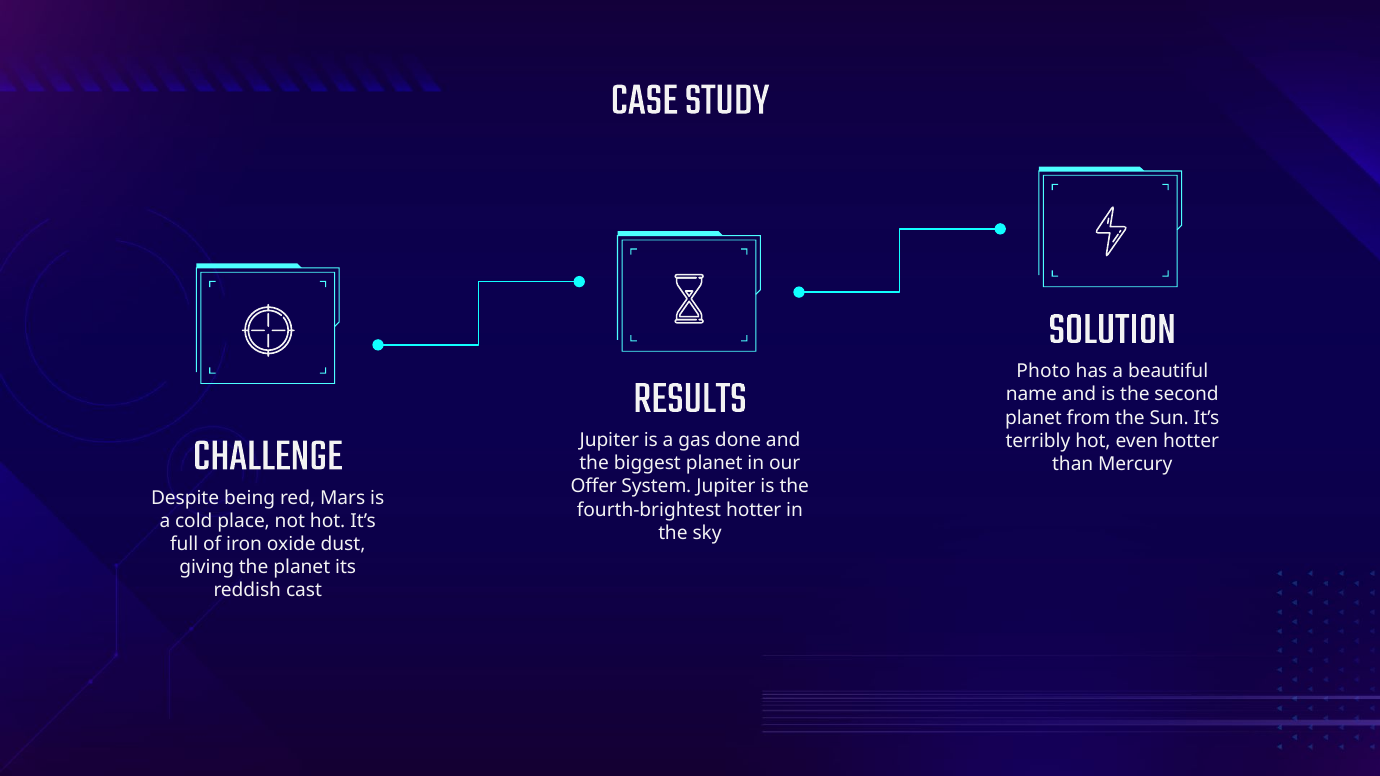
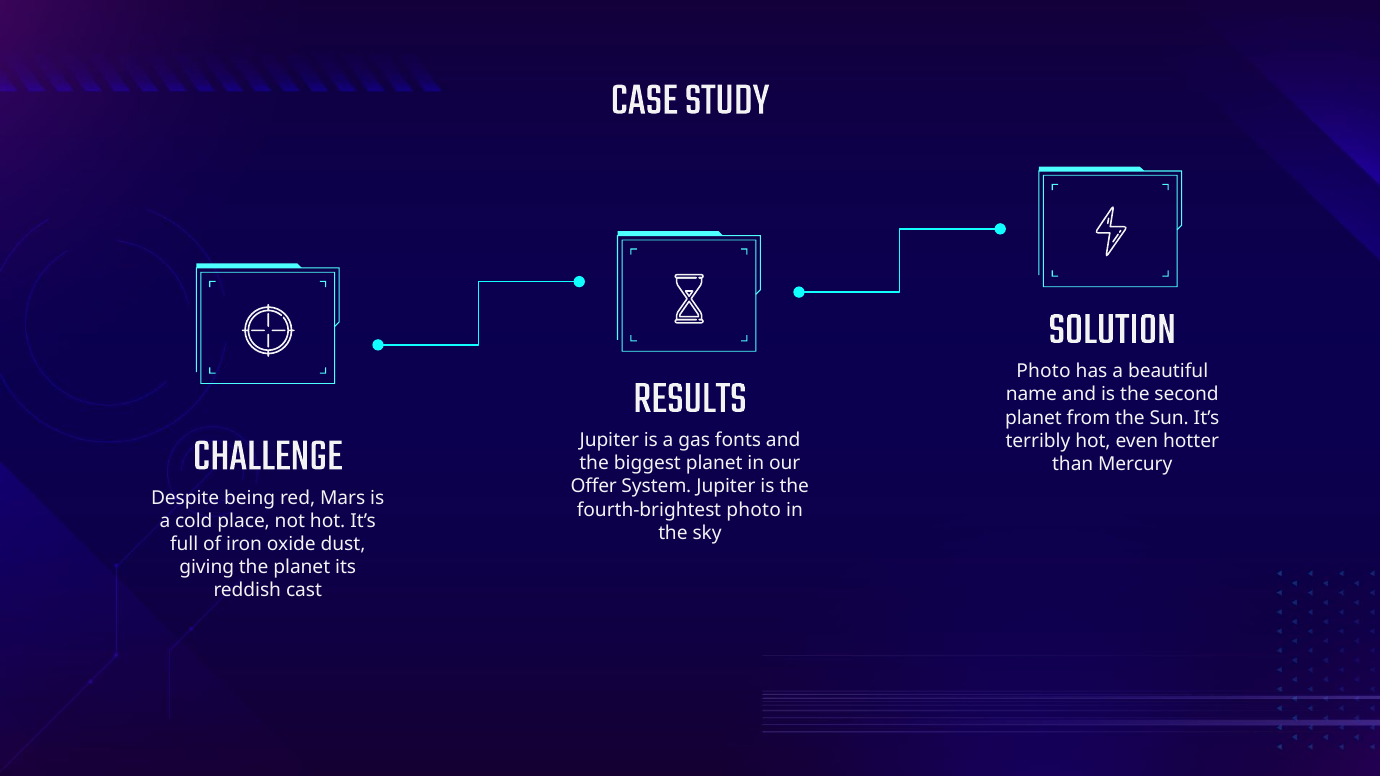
done: done -> fonts (738, 441)
fourth-brightest hotter: hotter -> photo (754, 510)
